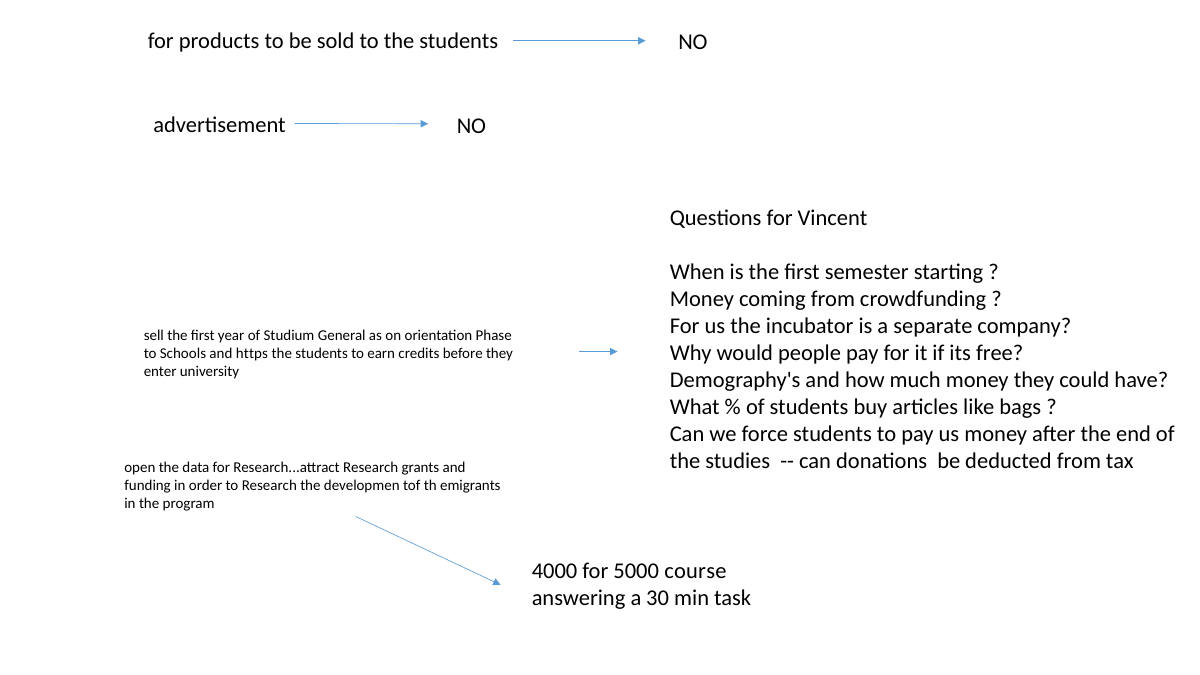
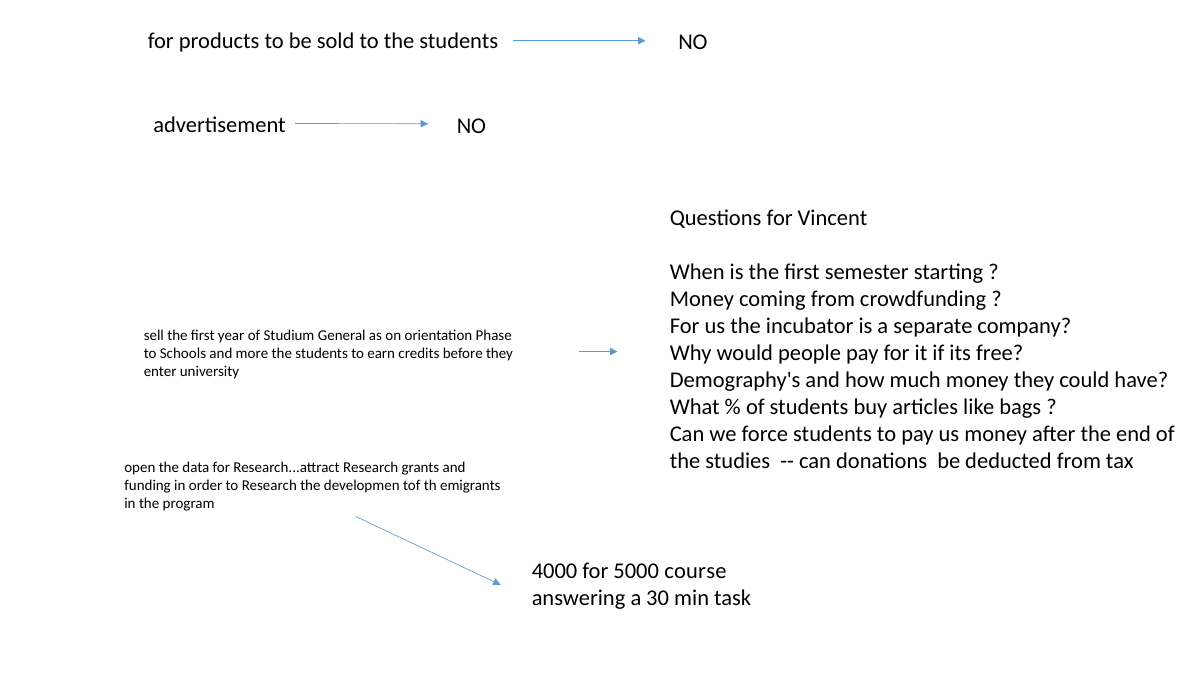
https: https -> more (252, 353)
